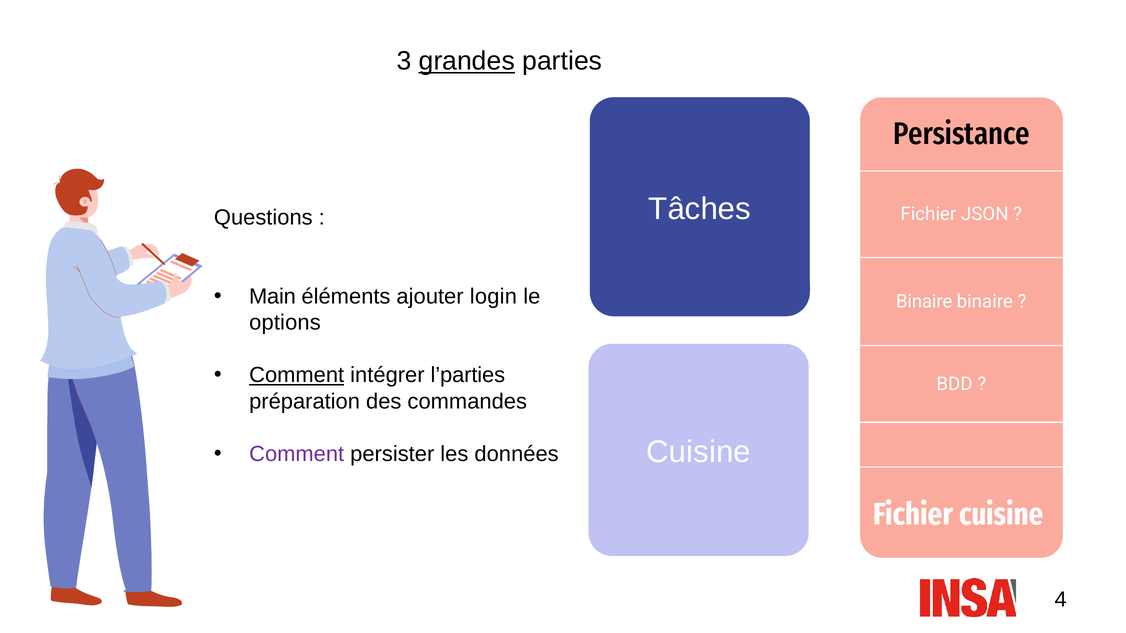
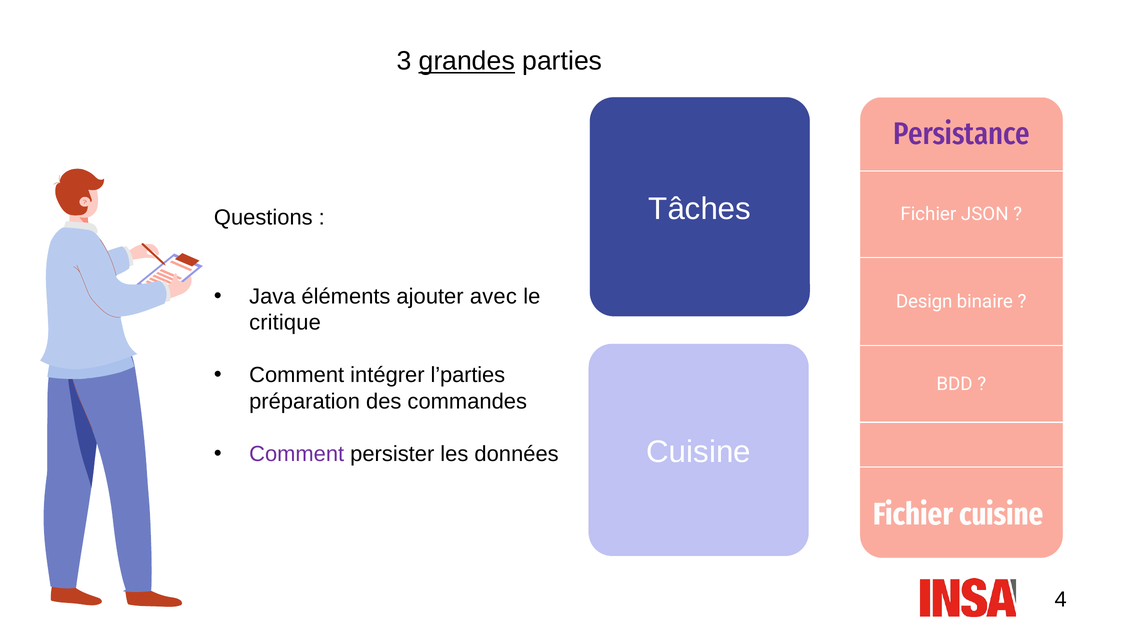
Persistance colour: black -> purple (961, 134)
Main: Main -> Java (272, 297)
login: login -> avec (493, 297)
Binaire: Binaire -> Design (924, 302)
options: options -> critique (285, 323)
Comment underline: present -> none (297, 375)
